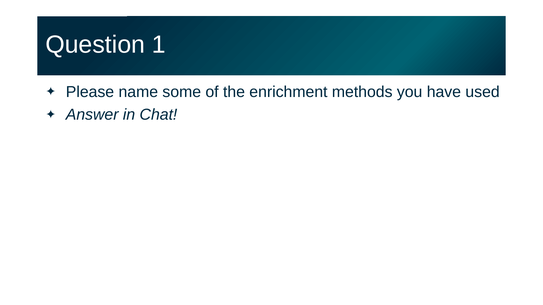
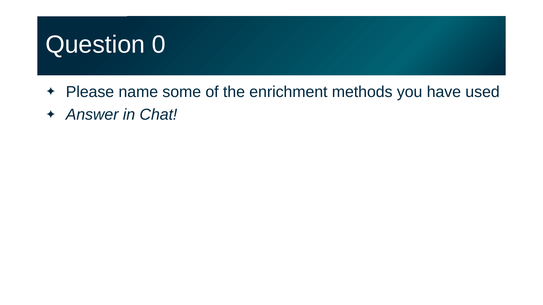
1: 1 -> 0 (159, 45)
